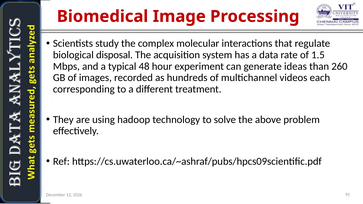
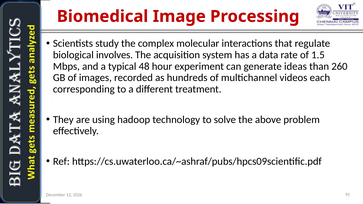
disposal: disposal -> involves (114, 55)
